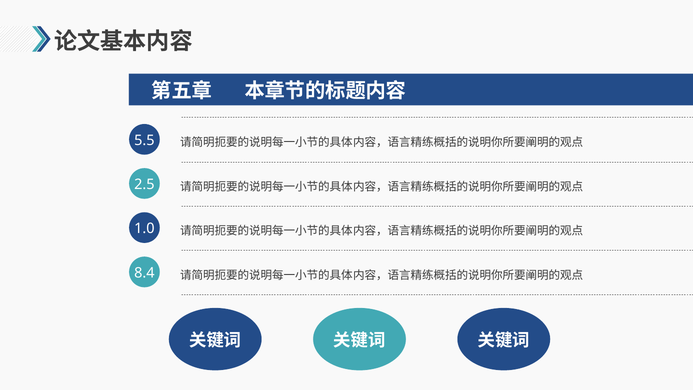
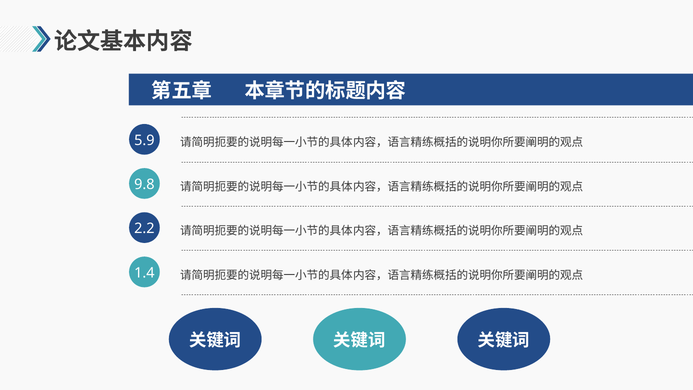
5.5: 5.5 -> 5.9 (144, 140)
2.5: 2.5 -> 9.8 (144, 184)
1.0: 1.0 -> 2.2 (144, 228)
8.4: 8.4 -> 1.4 (144, 273)
